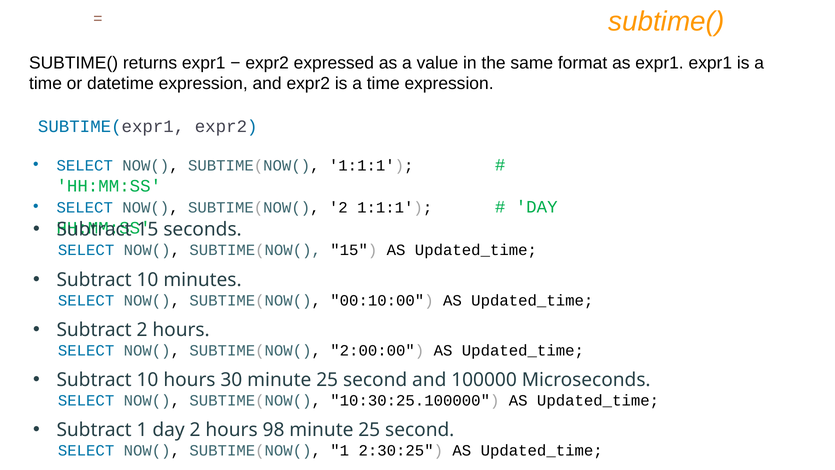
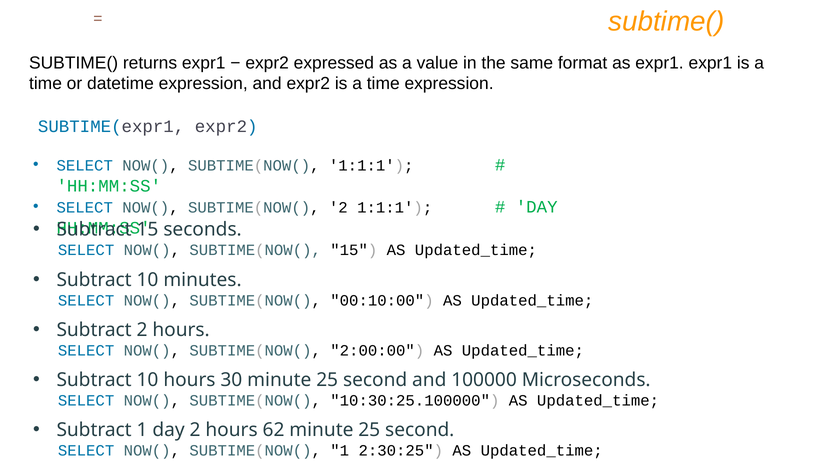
98: 98 -> 62 (274, 430)
